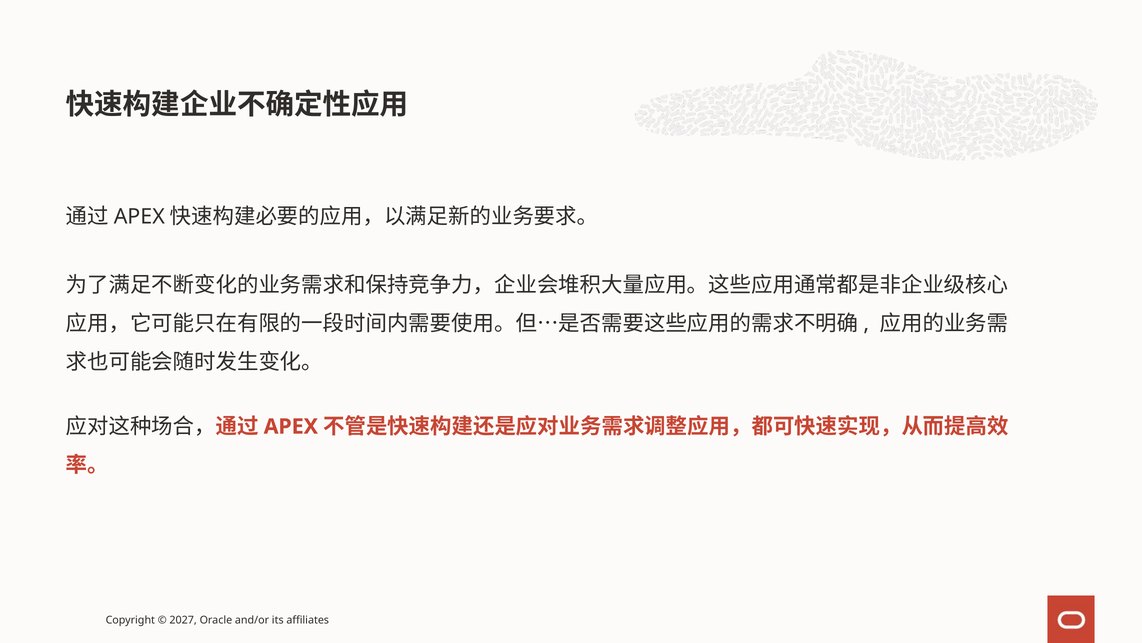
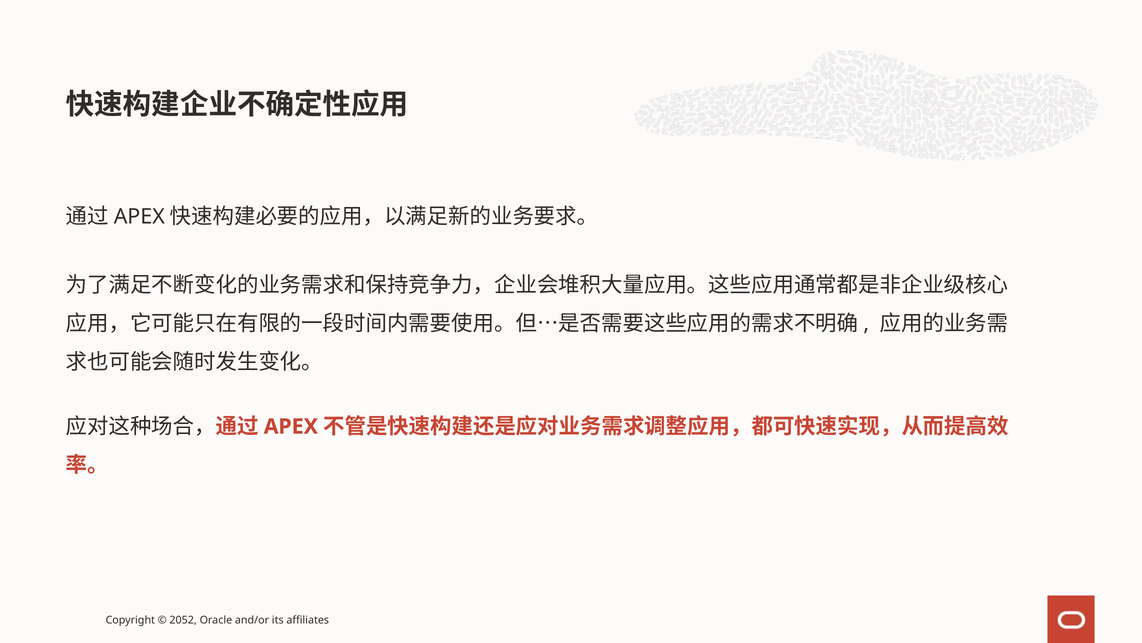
2027: 2027 -> 2052 (183, 620)
